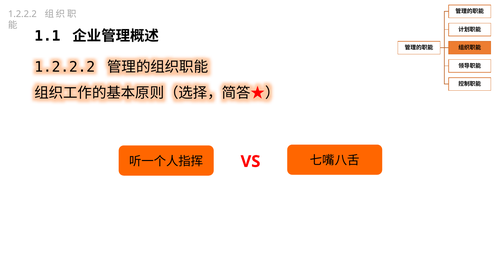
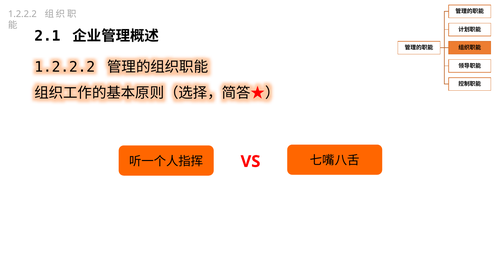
1.1: 1.1 -> 2.1 (47, 36)
